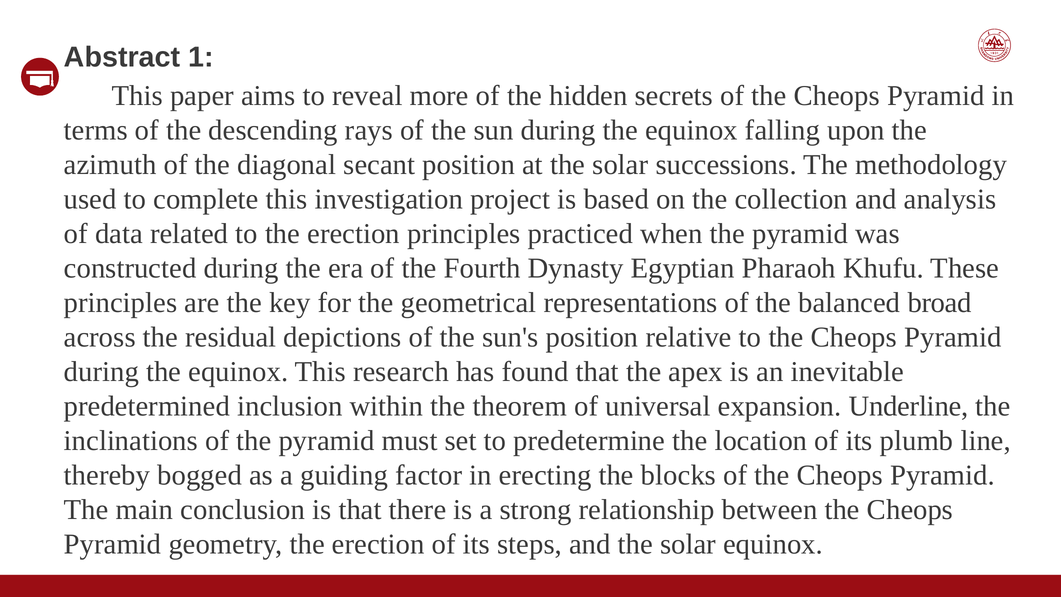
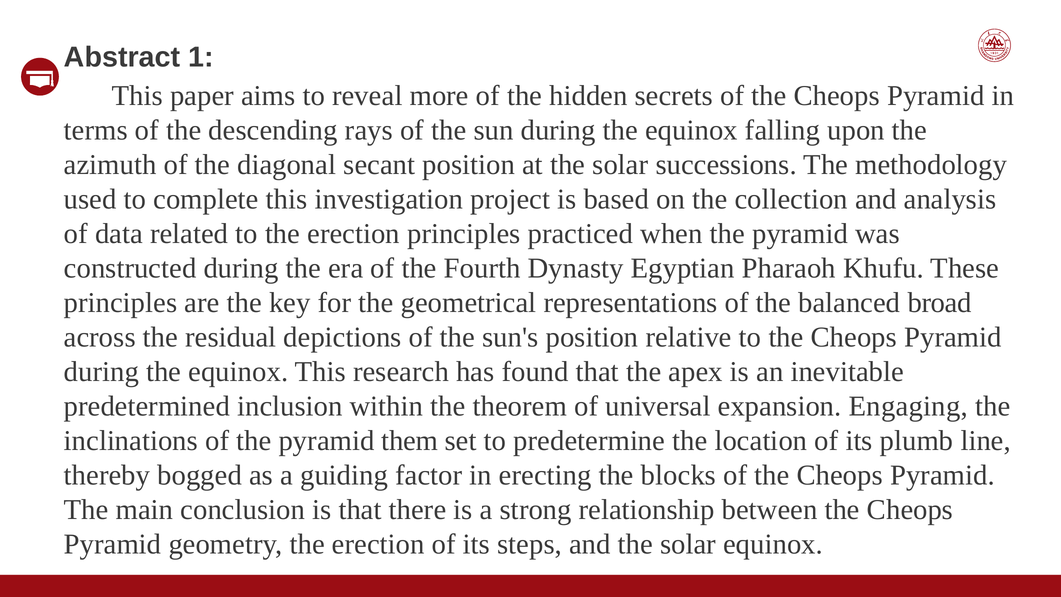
Underline: Underline -> Engaging (908, 406)
must: must -> them (410, 441)
